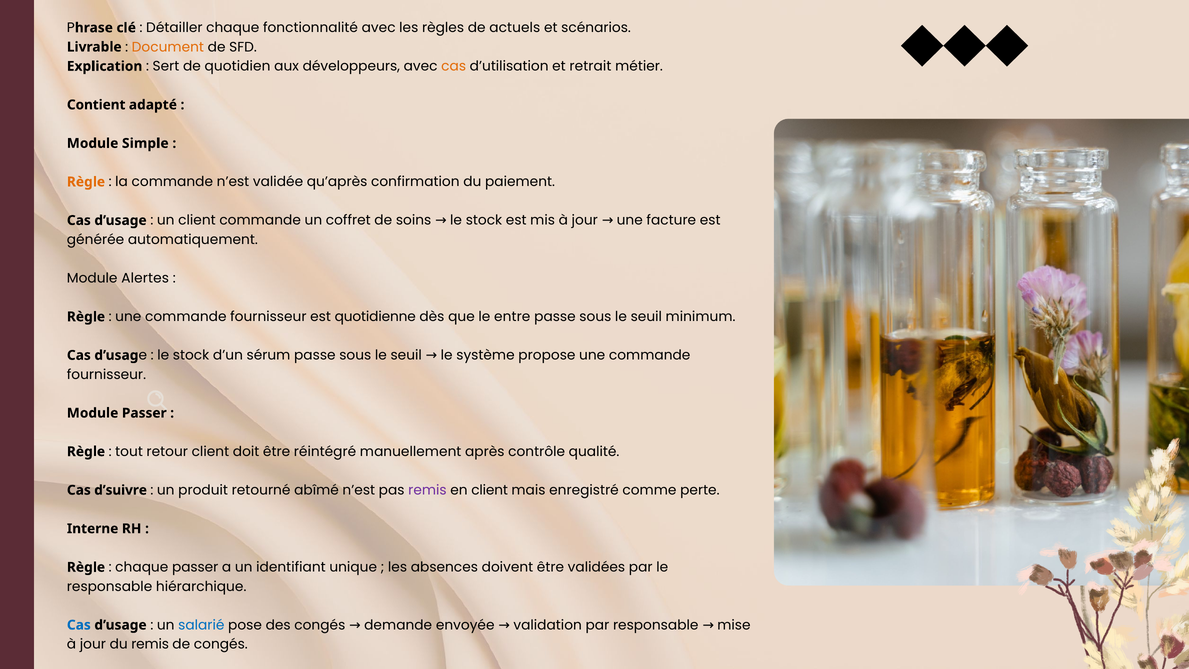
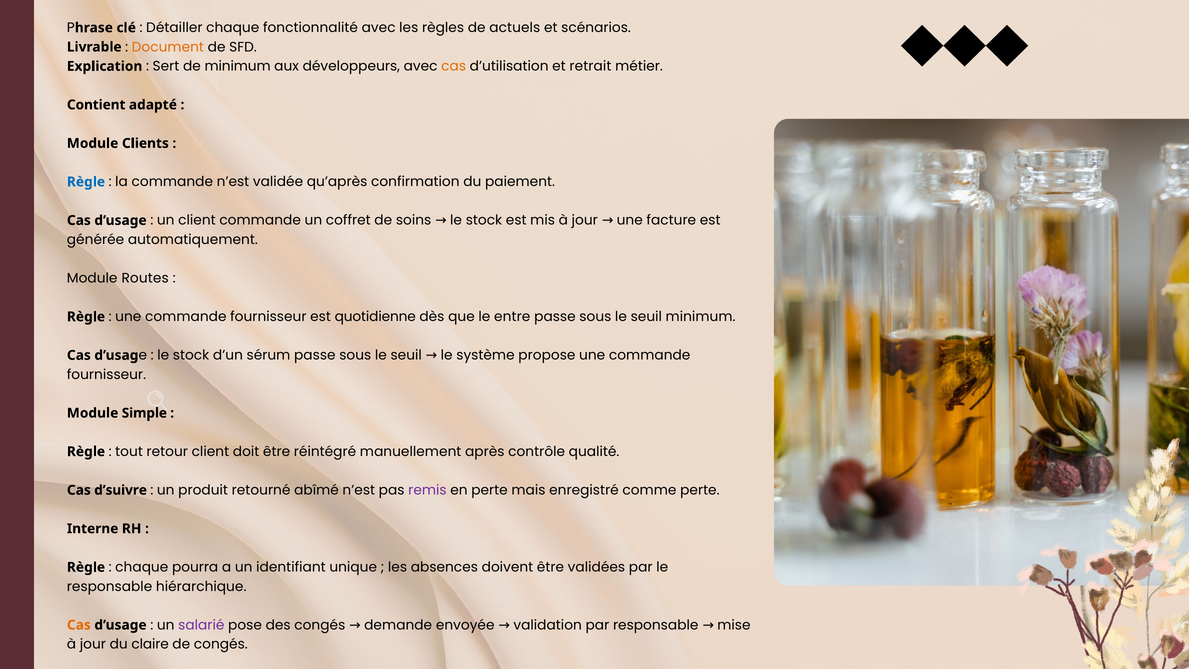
de quotidien: quotidien -> minimum (238, 66)
Simple: Simple -> Clients (145, 143)
Règle colour: orange -> blue (86, 182)
Alertes: Alertes -> Routes (145, 278)
Module Passer: Passer -> Simple (144, 413)
en client: client -> perte (490, 490)
chaque passer: passer -> pourra (195, 567)
Cas colour: blue -> orange (79, 625)
salarié colour: blue -> purple (201, 625)
du remis: remis -> claire (150, 644)
